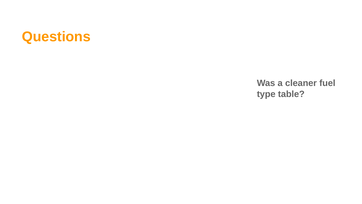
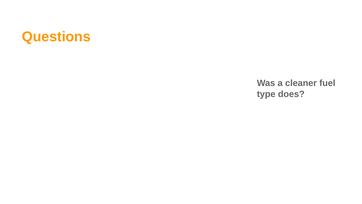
table: table -> does (291, 94)
